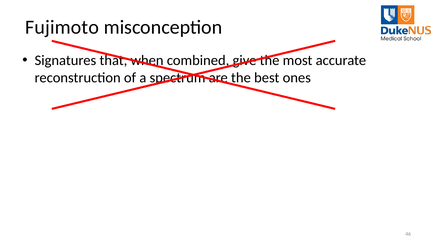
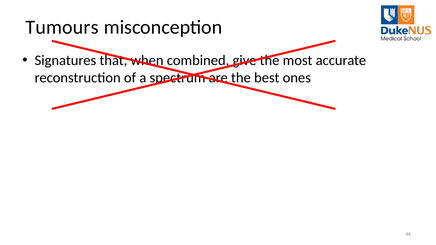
Fujimoto: Fujimoto -> Tumours (62, 27)
